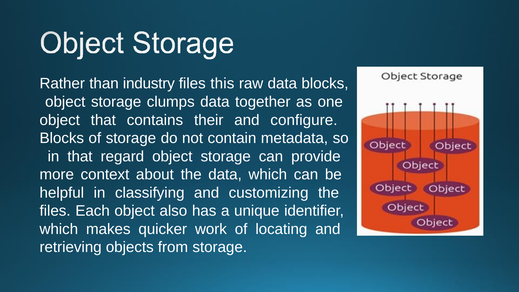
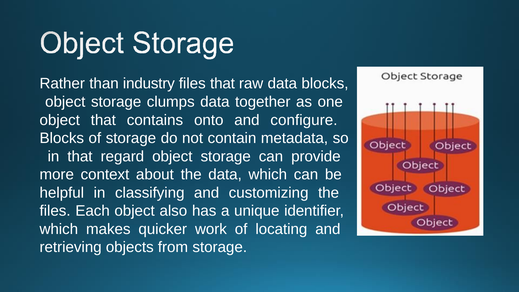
files this: this -> that (223, 84)
their: their -> onto (209, 120)
